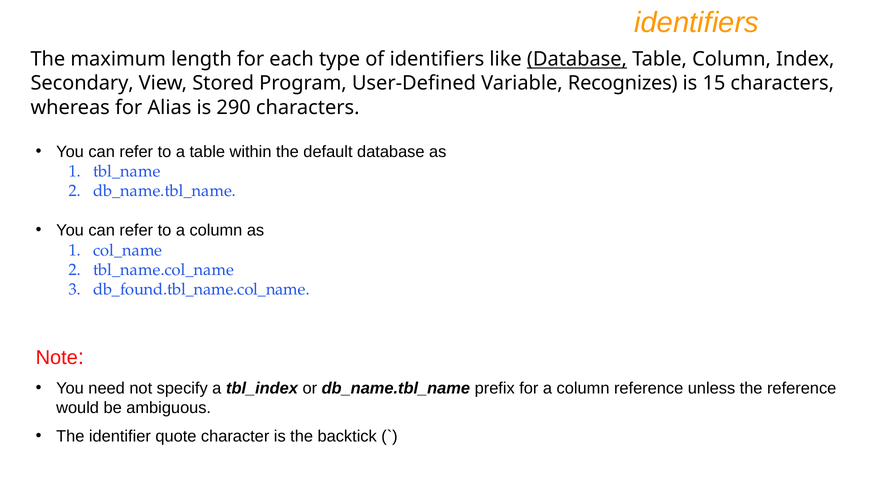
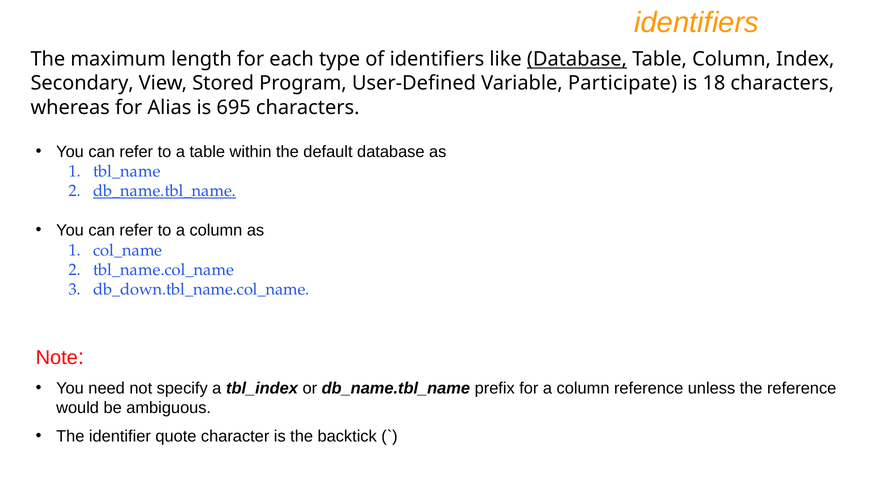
Recognizes: Recognizes -> Participate (623, 83)
15: 15 -> 18 (714, 83)
290: 290 -> 695 (234, 107)
db_name.tbl_name underline: none -> present (165, 191)
db_found.tbl_name.col_name: db_found.tbl_name.col_name -> db_down.tbl_name.col_name (201, 290)
